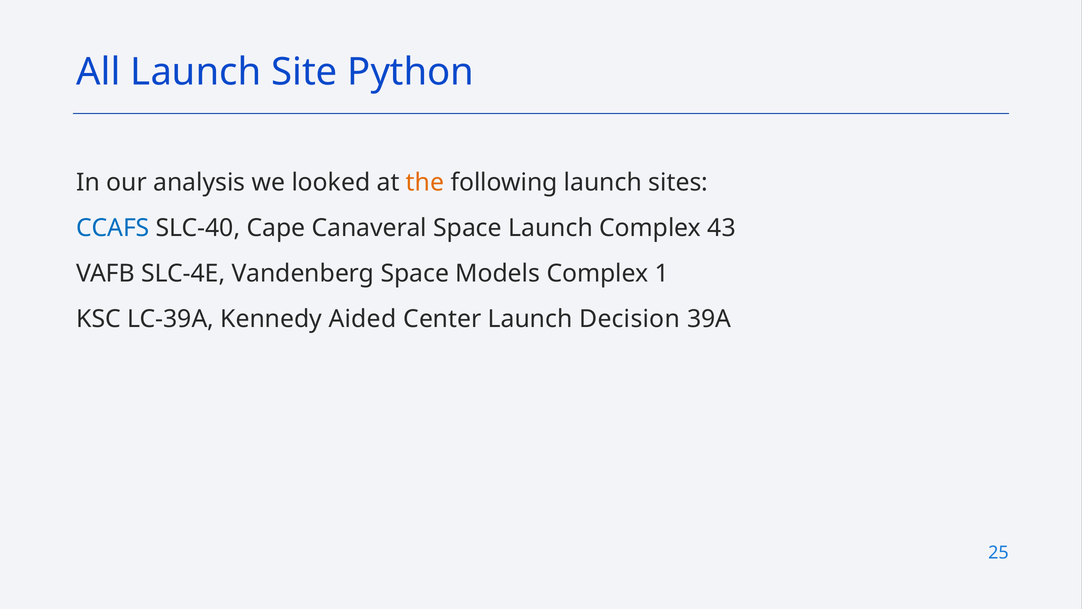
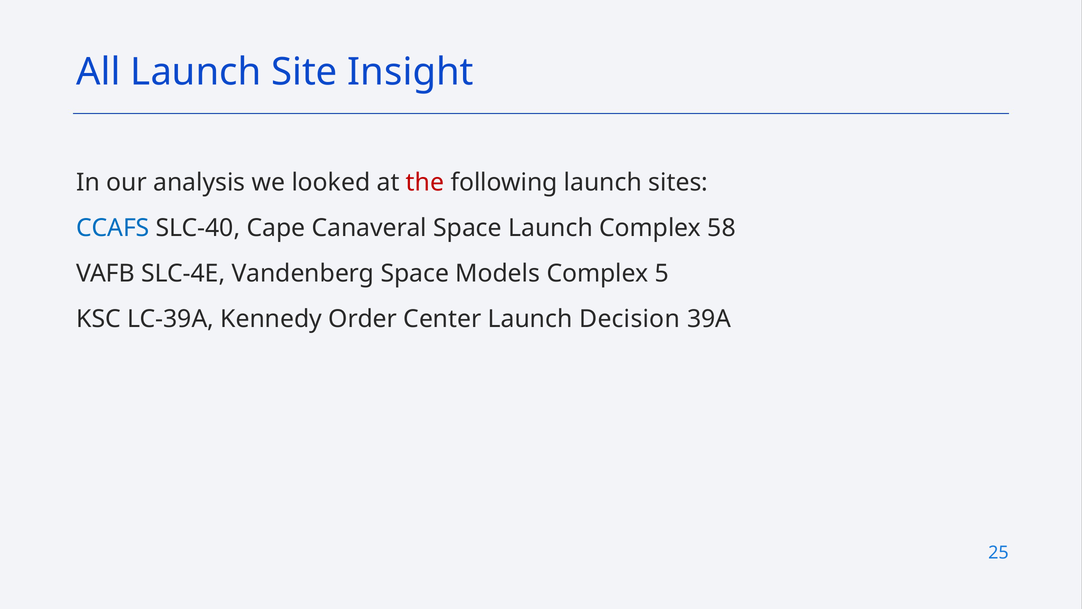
Python: Python -> Insight (411, 72)
the colour: orange -> red (425, 183)
43: 43 -> 58 (722, 228)
1: 1 -> 5 (662, 274)
Aided: Aided -> Order (363, 319)
